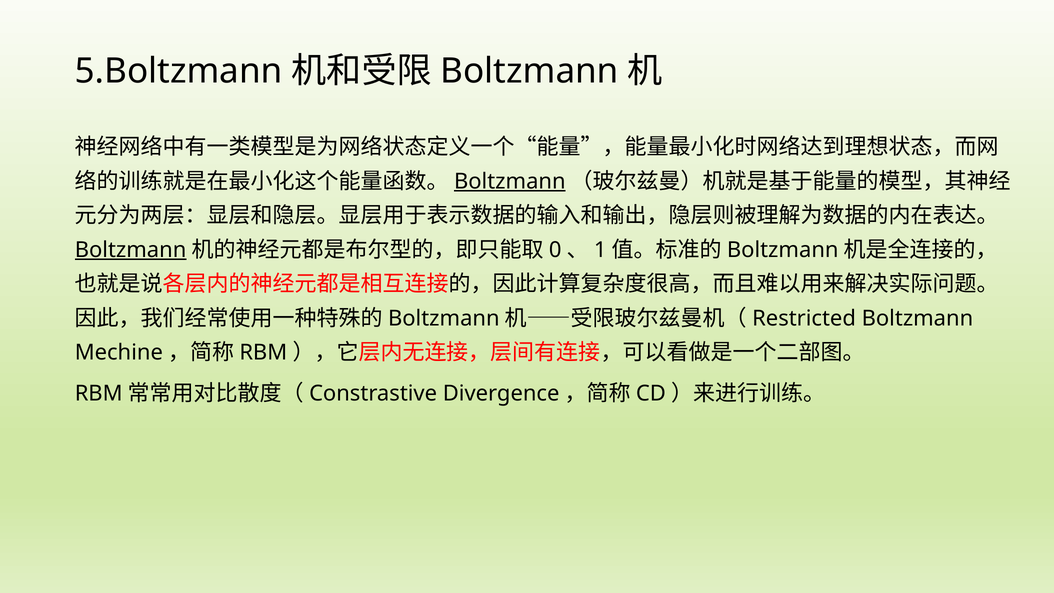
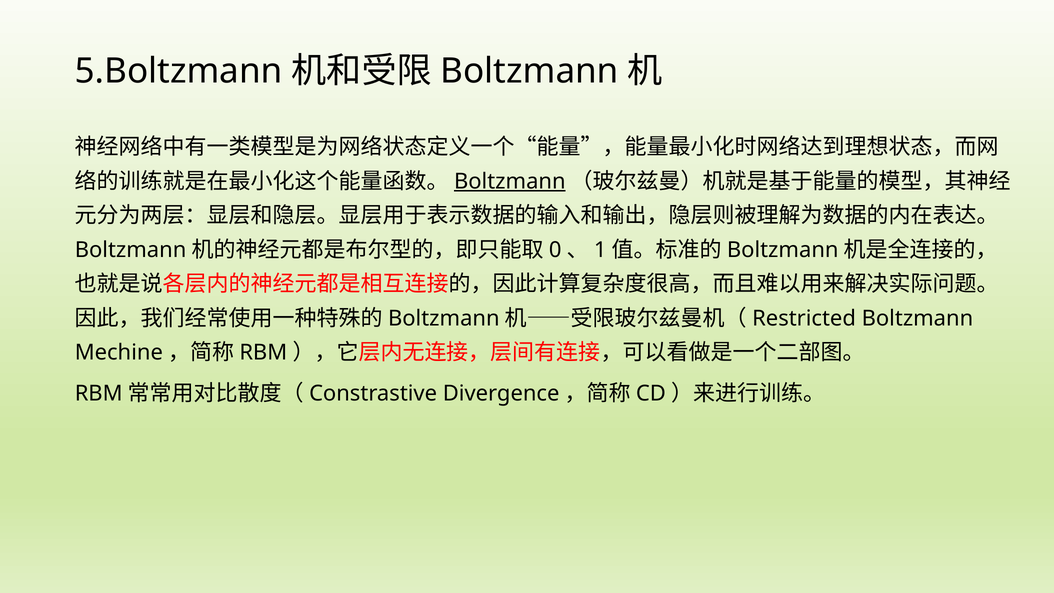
Boltzmann underline: present -> none (131, 250)
